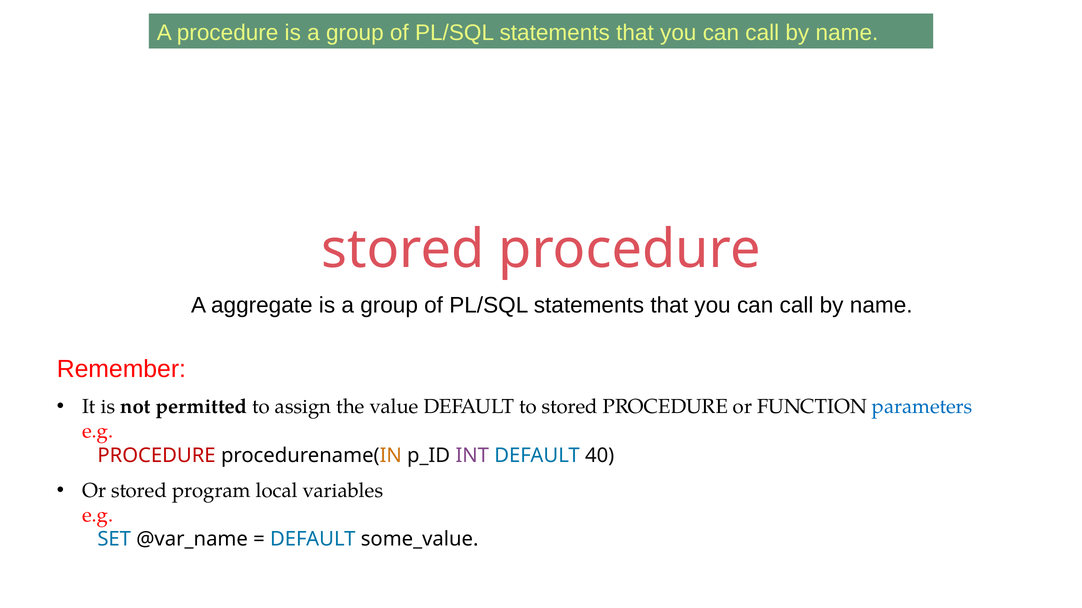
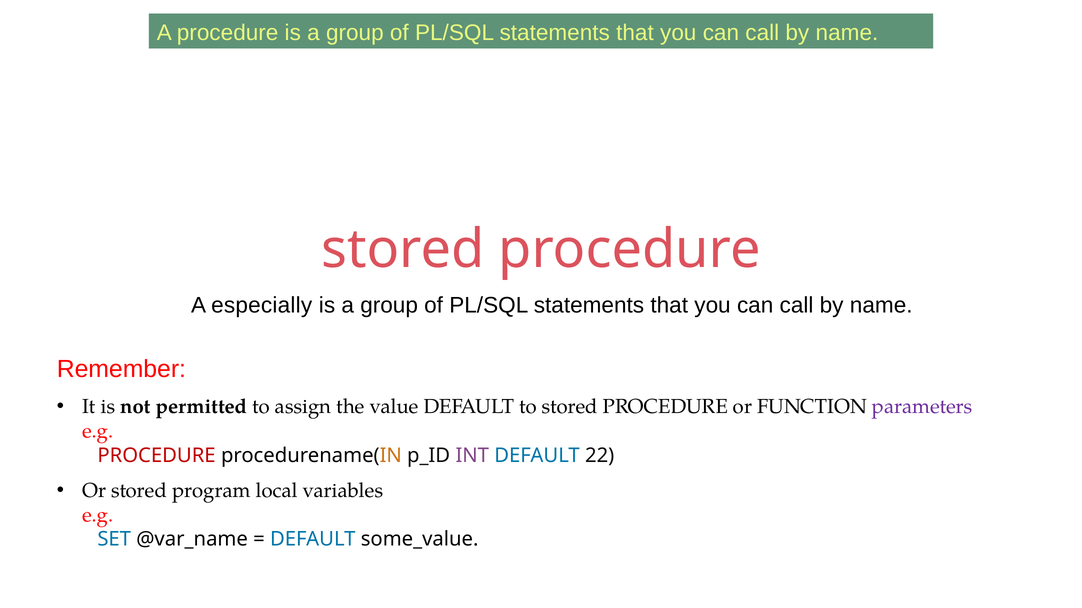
aggregate: aggregate -> especially (262, 306)
parameters colour: blue -> purple (922, 407)
40: 40 -> 22 (600, 456)
